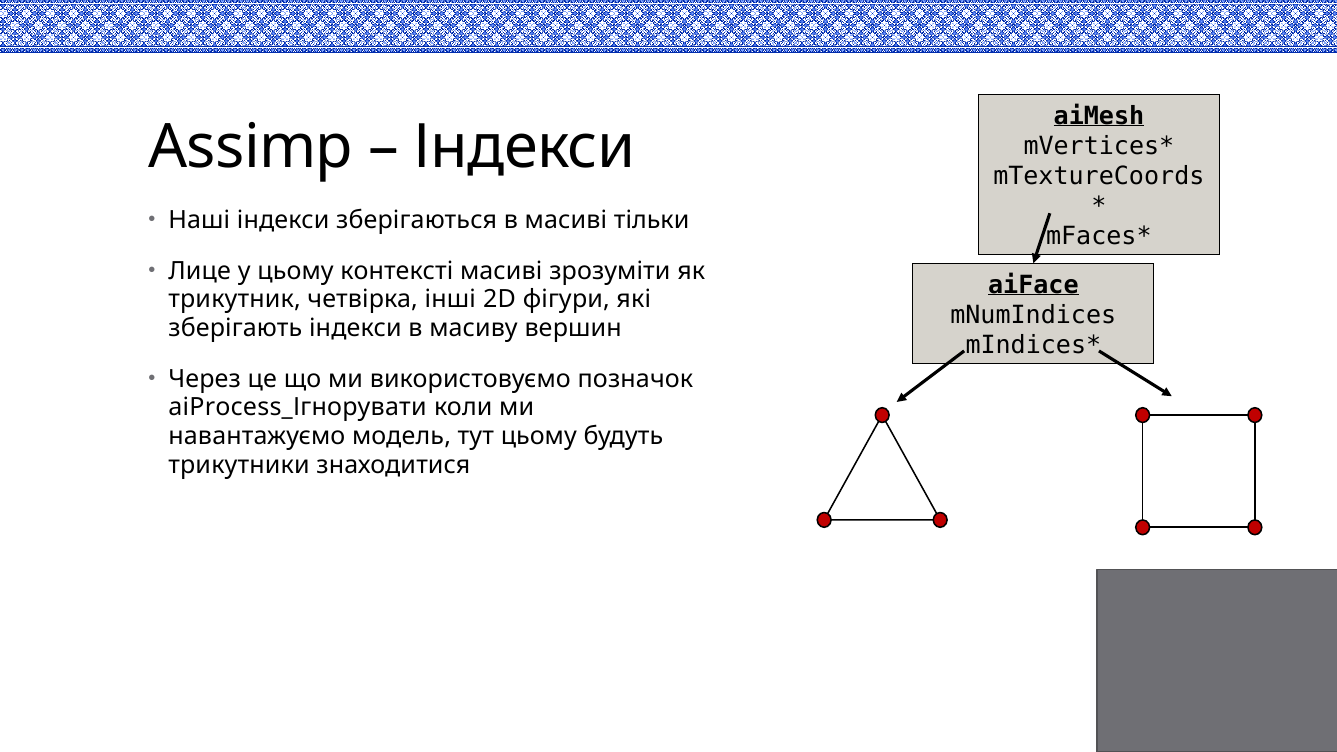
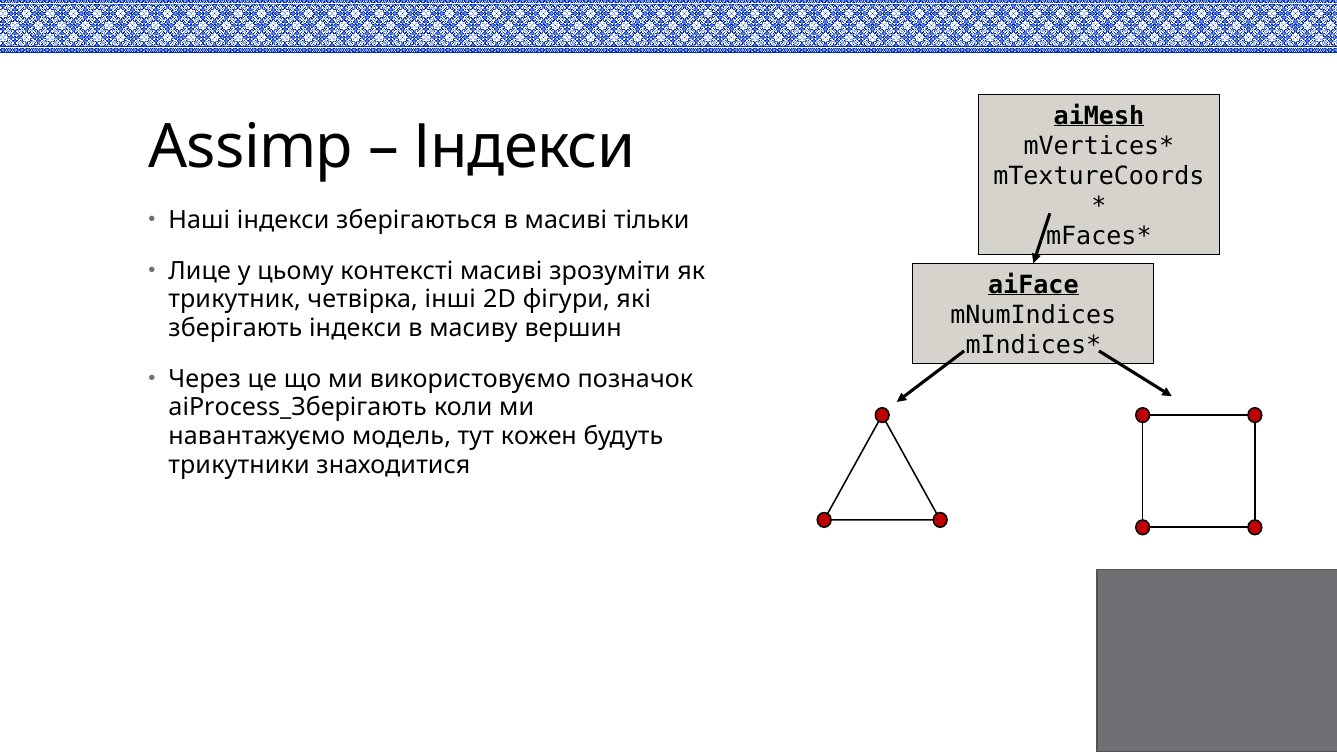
aiProcess_Ігнорувати: aiProcess_Ігнорувати -> aiProcess_Зберігають (298, 408)
тут цьому: цьому -> кожен (539, 436)
